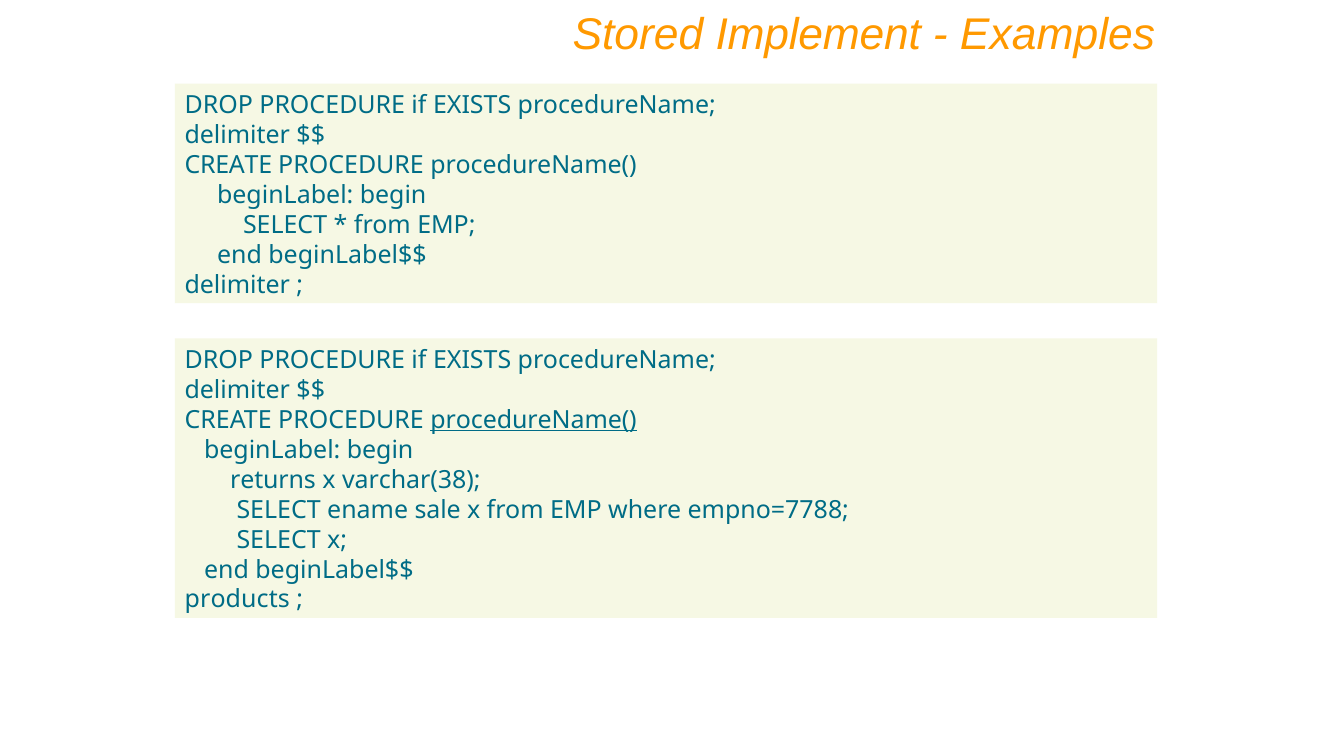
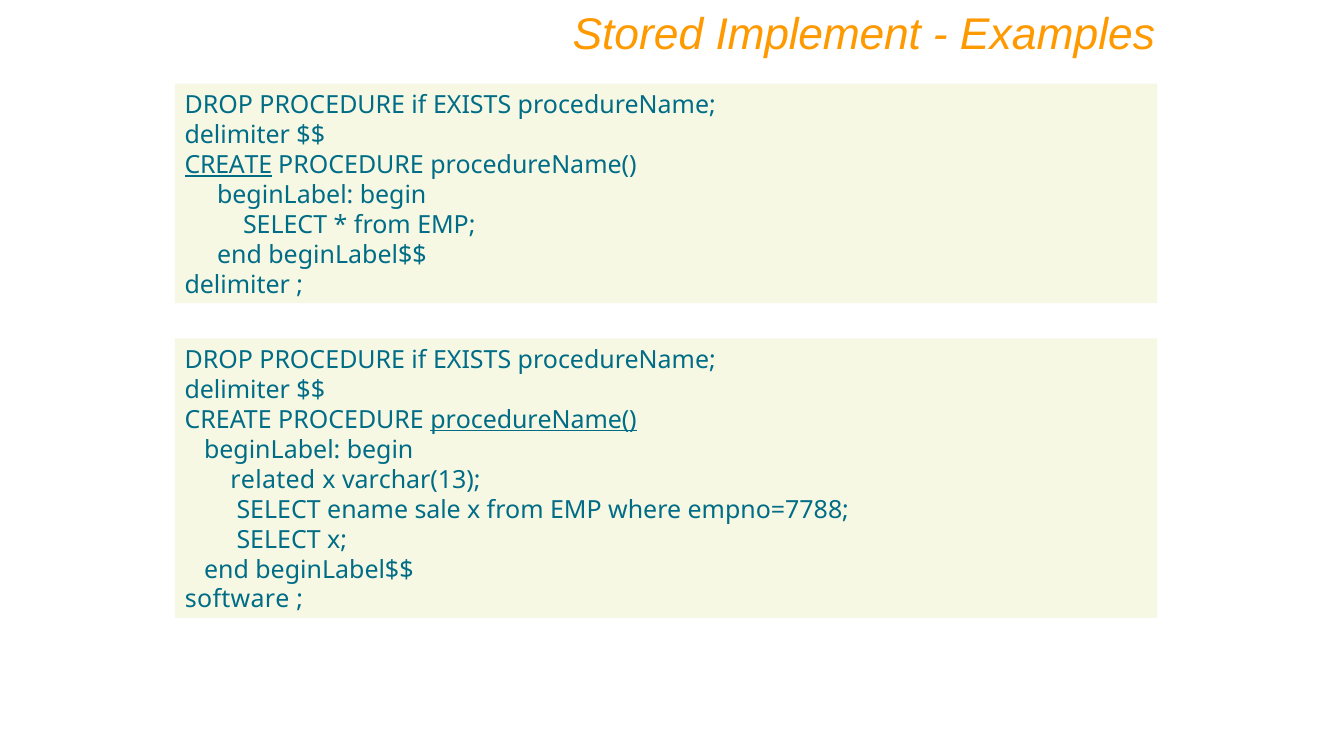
CREATE underline: none -> present (228, 165)
returns: returns -> related (273, 480)
varchar(38: varchar(38 -> varchar(13 (411, 480)
products: products -> software (237, 600)
